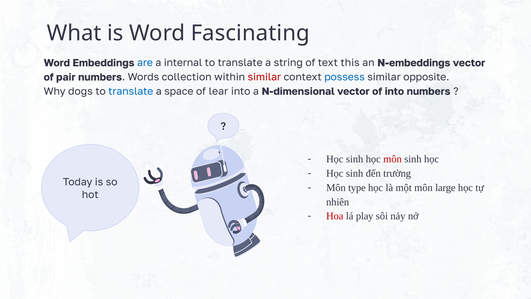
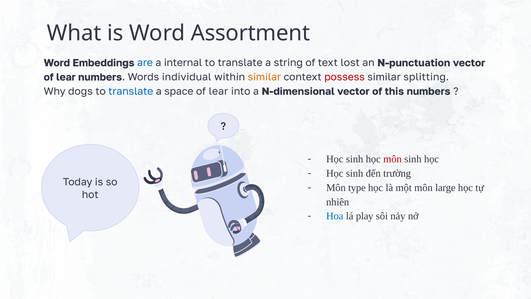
Fascinating: Fascinating -> Assortment (250, 33)
this: this -> lost (350, 63)
N-embeddings: N-embeddings -> N-punctuation (414, 63)
pair: pair -> lear (66, 77)
collection: collection -> individual (187, 77)
similar colour: red -> orange (264, 77)
possess colour: blue -> red (345, 77)
opposite: opposite -> splitting (426, 77)
of into: into -> this (394, 91)
Hoa colour: red -> blue (335, 216)
